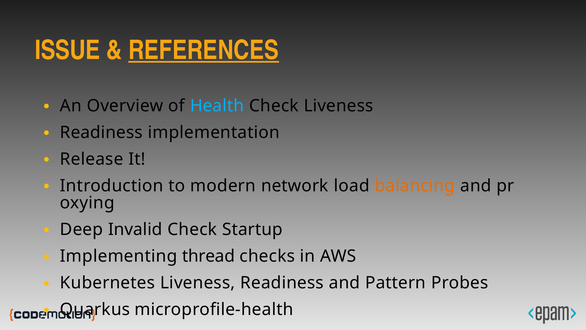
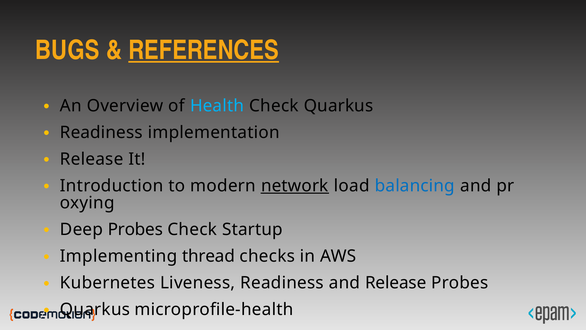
ISSUE: ISSUE -> BUGS (67, 50)
Check Liveness: Liveness -> Quarkus (339, 106)
network underline: none -> present (295, 186)
balancing colour: orange -> blue (415, 186)
Deep Invalid: Invalid -> Probes (135, 229)
and Pattern: Pattern -> Release (396, 283)
